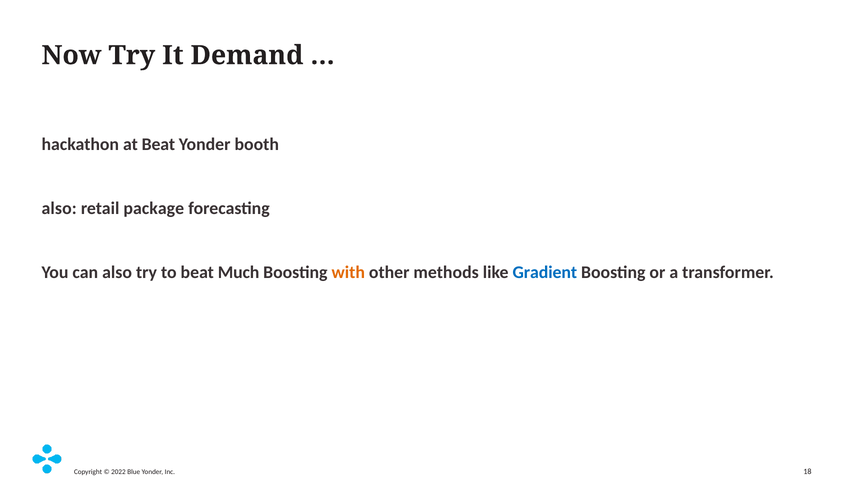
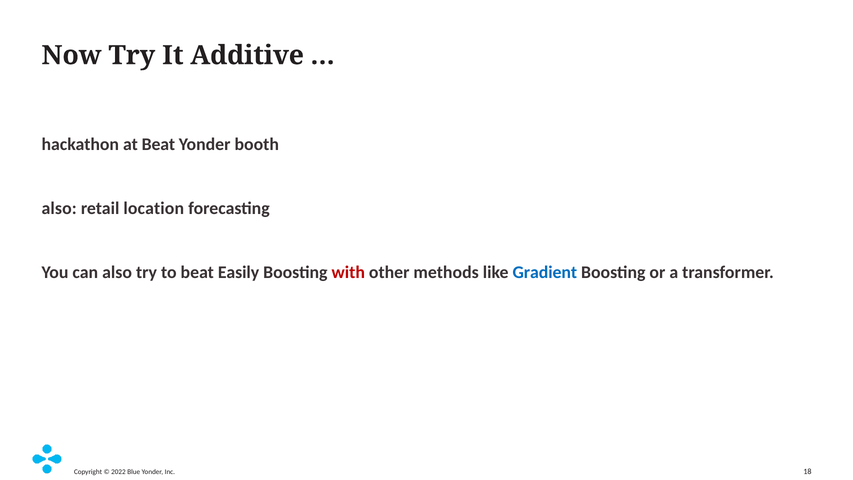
Demand: Demand -> Additive (247, 55)
package: package -> location (154, 208)
Much: Much -> Easily (239, 272)
with colour: orange -> red (348, 272)
